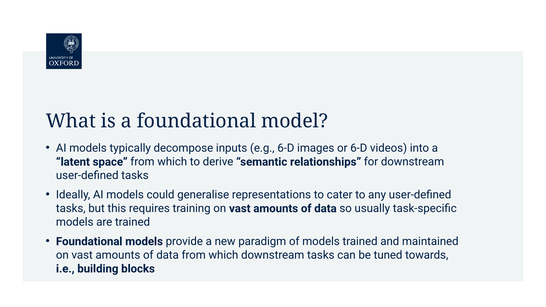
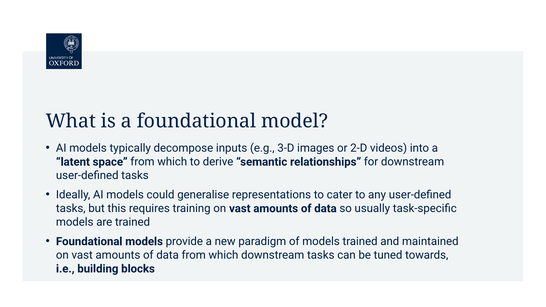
e.g 6-D: 6-D -> 3-D (286, 148)
or 6-D: 6-D -> 2-D (359, 148)
